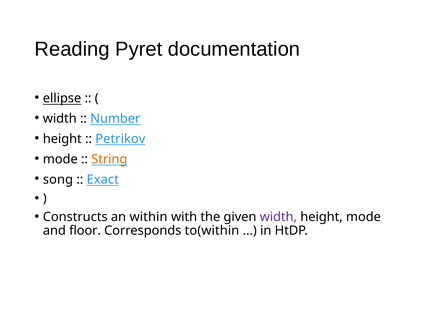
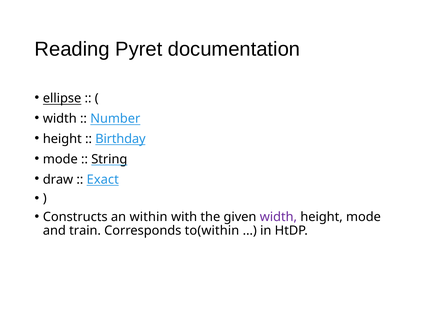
Petrikov: Petrikov -> Birthday (120, 139)
String colour: orange -> black (109, 159)
song: song -> draw (58, 180)
floor: floor -> train (85, 231)
